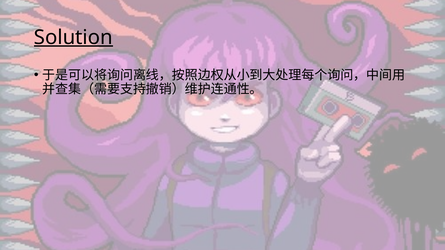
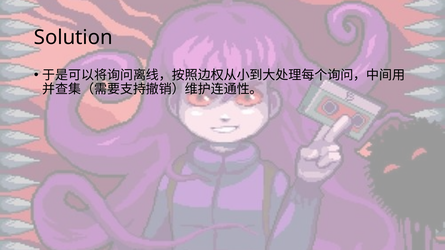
Solution underline: present -> none (73, 37)
